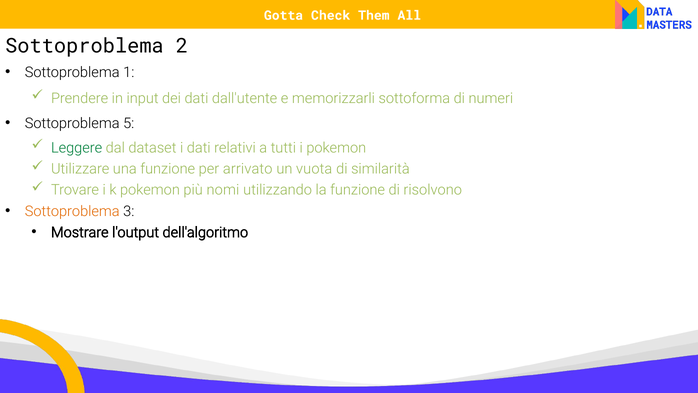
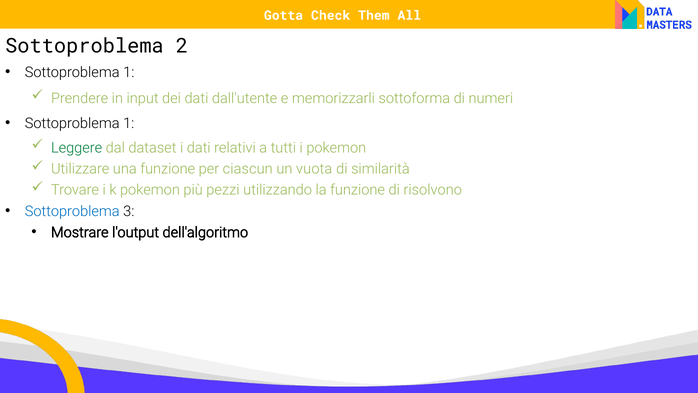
5: 5 -> 1 (129, 123)
arrivato: arrivato -> ciascun (248, 169)
nomi: nomi -> pezzi (223, 190)
Sottoproblema colour: orange -> blue (72, 211)
